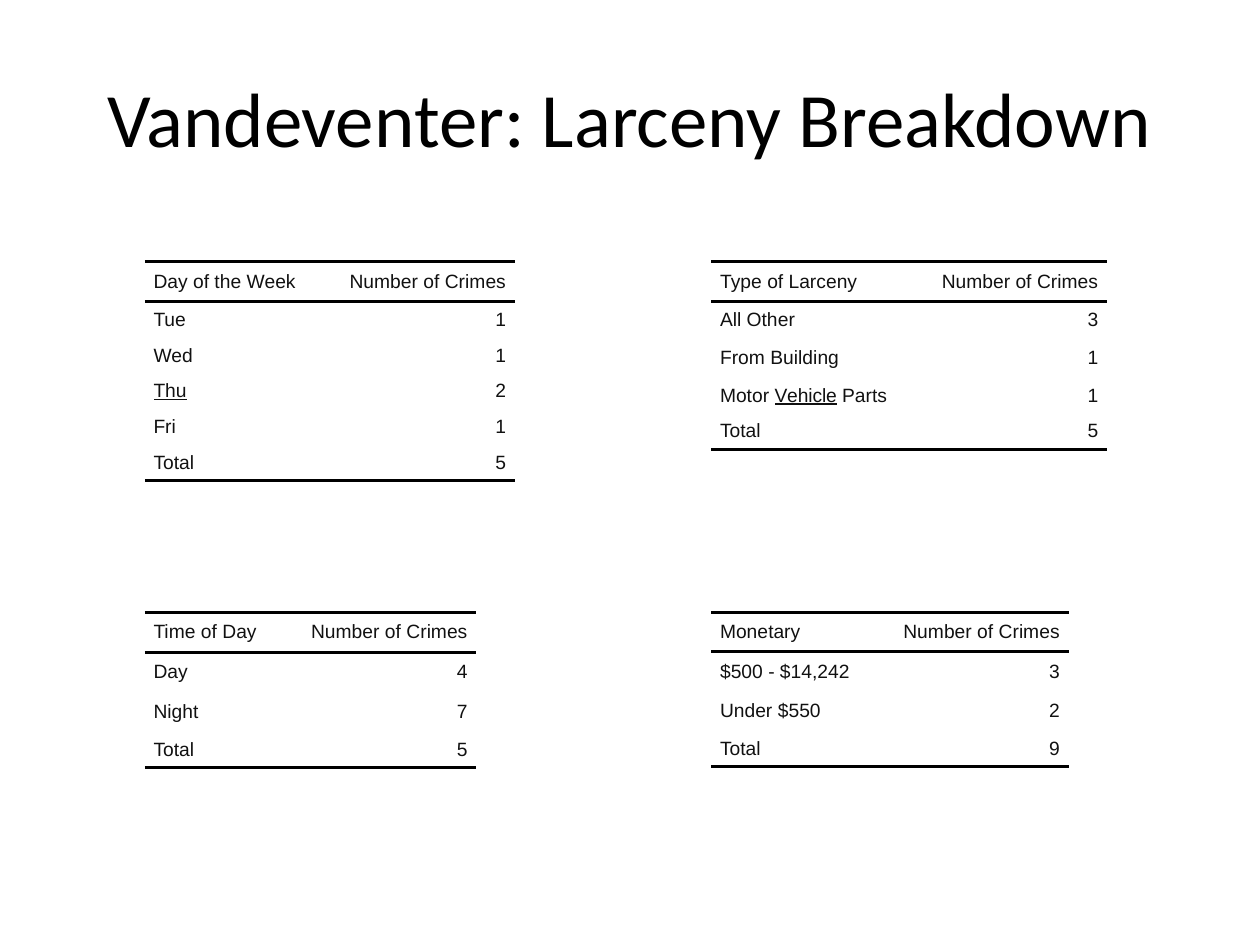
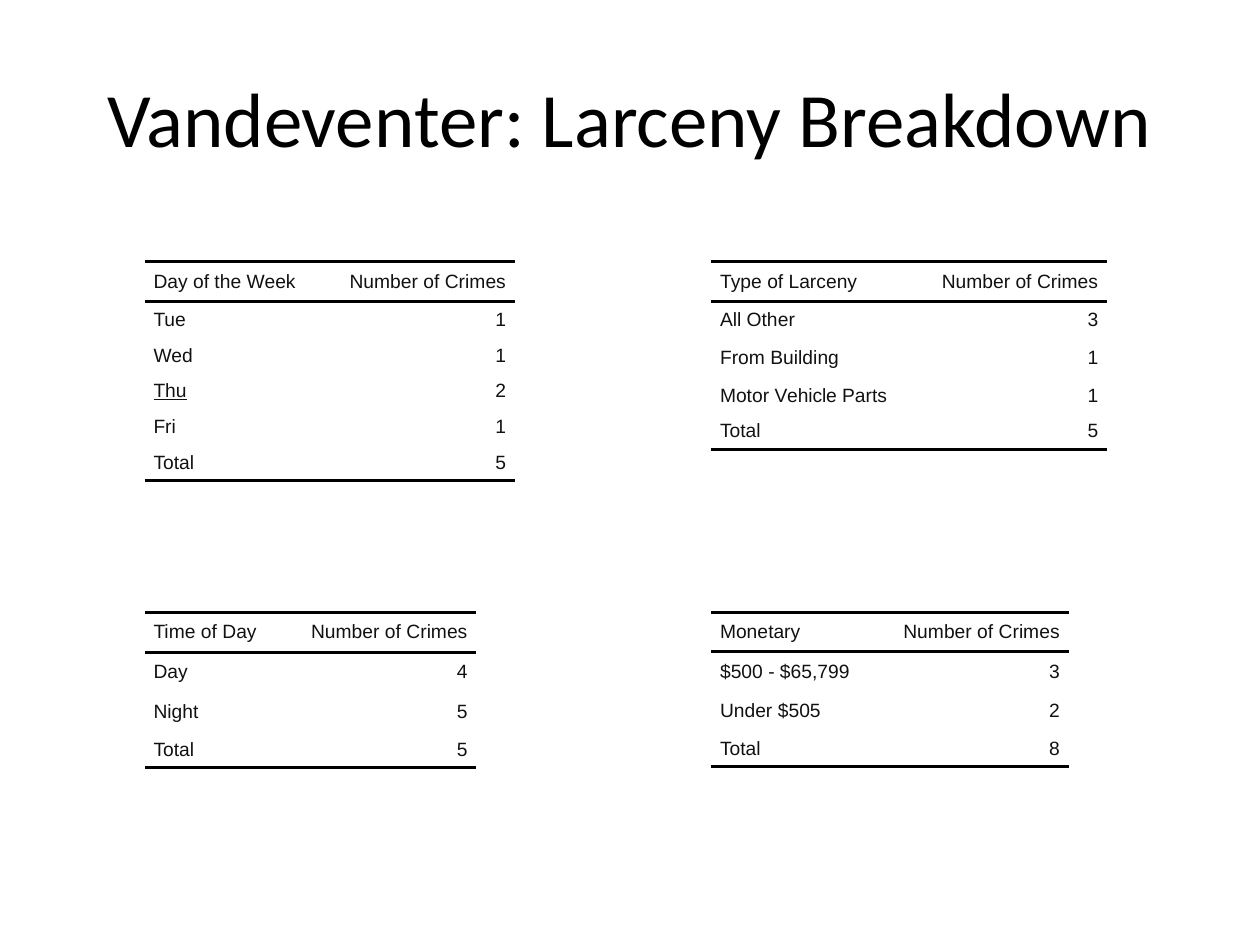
Vehicle underline: present -> none (806, 396)
$14,242: $14,242 -> $65,799 (815, 672)
$550: $550 -> $505 (799, 712)
Night 7: 7 -> 5 (462, 712)
9: 9 -> 8 (1055, 749)
